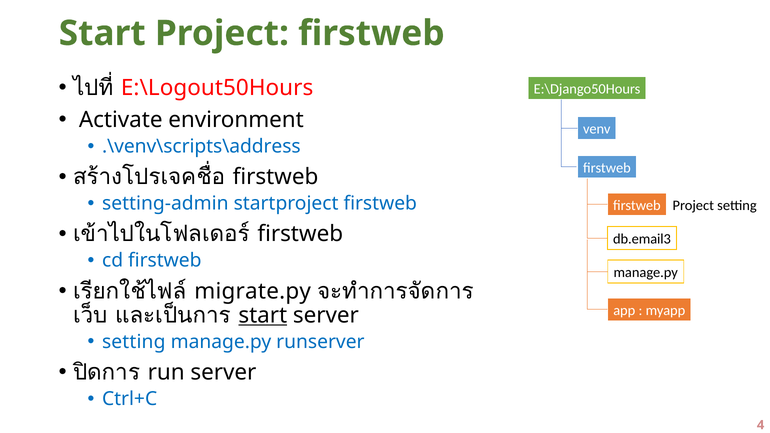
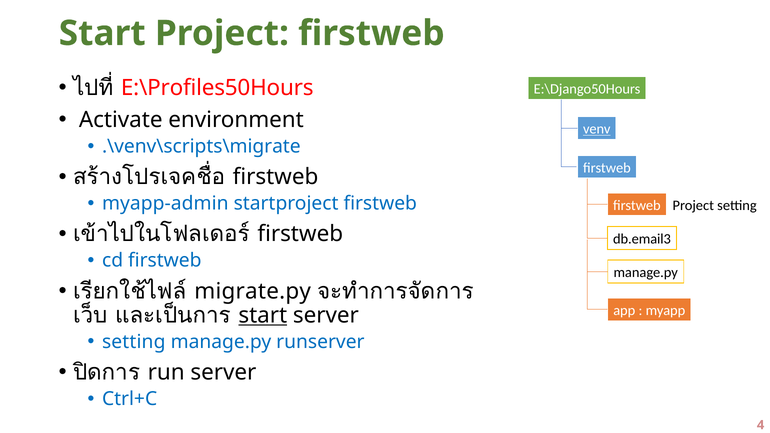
E:\Logout50Hours: E:\Logout50Hours -> E:\Profiles50Hours (217, 88)
venv underline: none -> present (597, 129)
.\venv\scripts\address: .\venv\scripts\address -> .\venv\scripts\migrate (201, 147)
setting-admin: setting-admin -> myapp-admin (165, 204)
